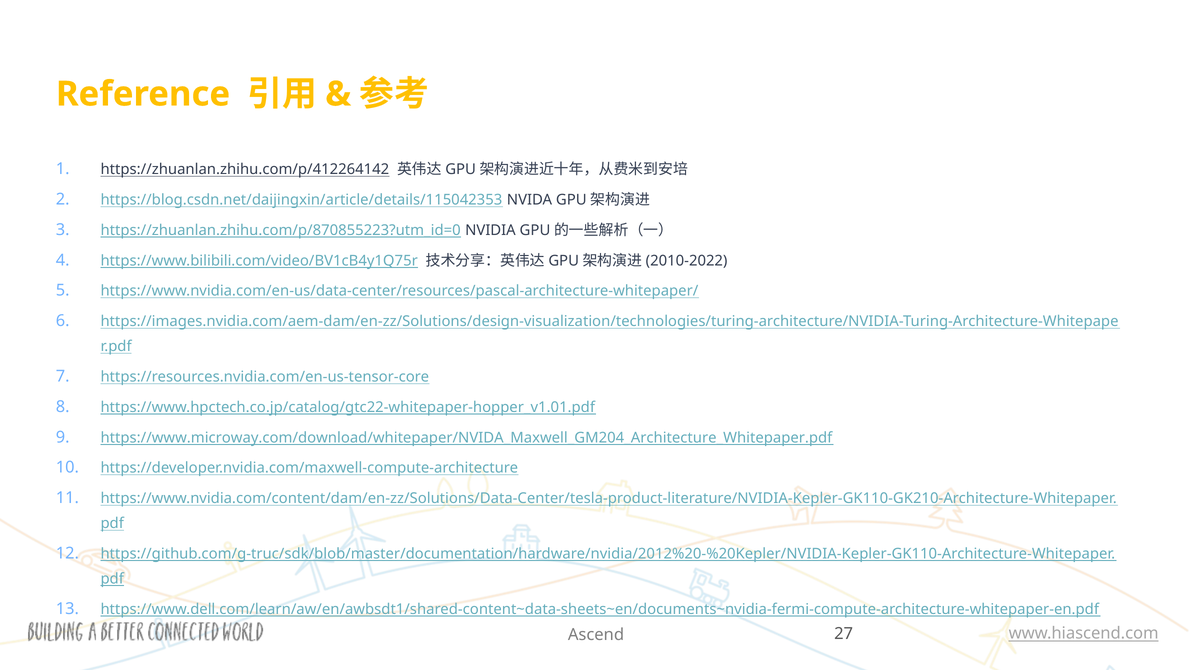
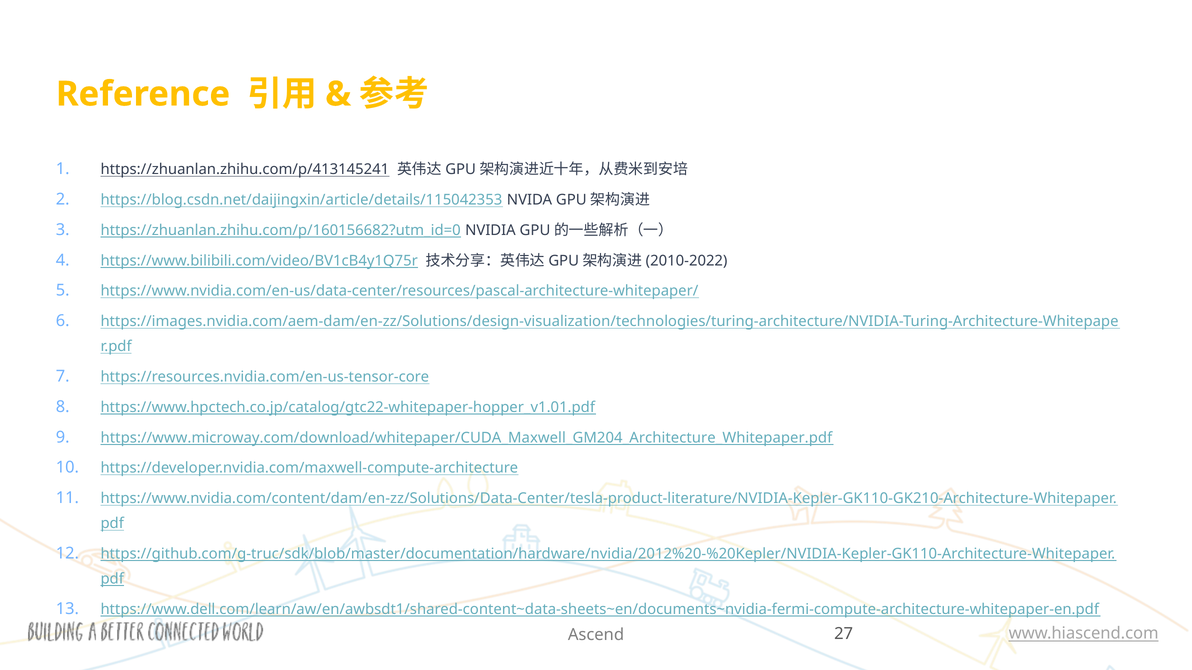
https://zhuanlan.zhihu.com/p/412264142: https://zhuanlan.zhihu.com/p/412264142 -> https://zhuanlan.zhihu.com/p/413145241 (245, 170)
https://zhuanlan.zhihu.com/p/870855223?utm_id=0: https://zhuanlan.zhihu.com/p/870855223?utm_id=0 -> https://zhuanlan.zhihu.com/p/160156682?utm_id=0 (281, 230)
https://www.microway.com/download/whitepaper/NVIDA_Maxwell_GM204_Architecture_Whitepaper.pdf: https://www.microway.com/download/whitepaper/NVIDA_Maxwell_GM204_Architecture_Whitepaper.pdf -> https://www.microway.com/download/whitepaper/CUDA_Maxwell_GM204_Architecture_Whitepaper.pdf (466, 438)
